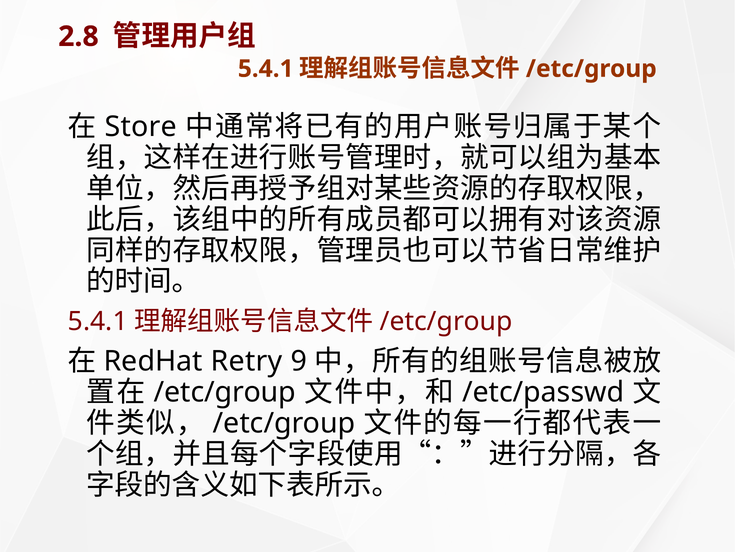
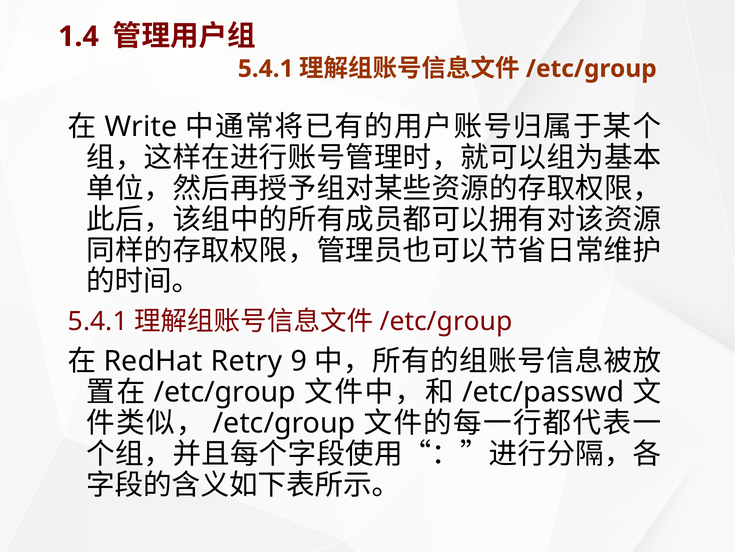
2.8: 2.8 -> 1.4 (78, 36)
Store: Store -> Write (141, 127)
